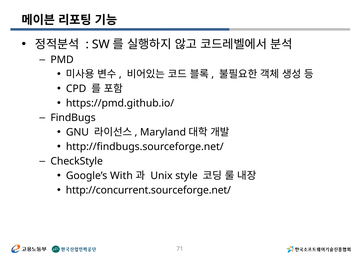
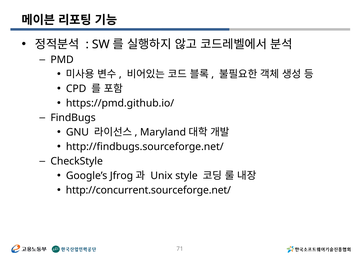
With: With -> Jfrog (121, 176)
